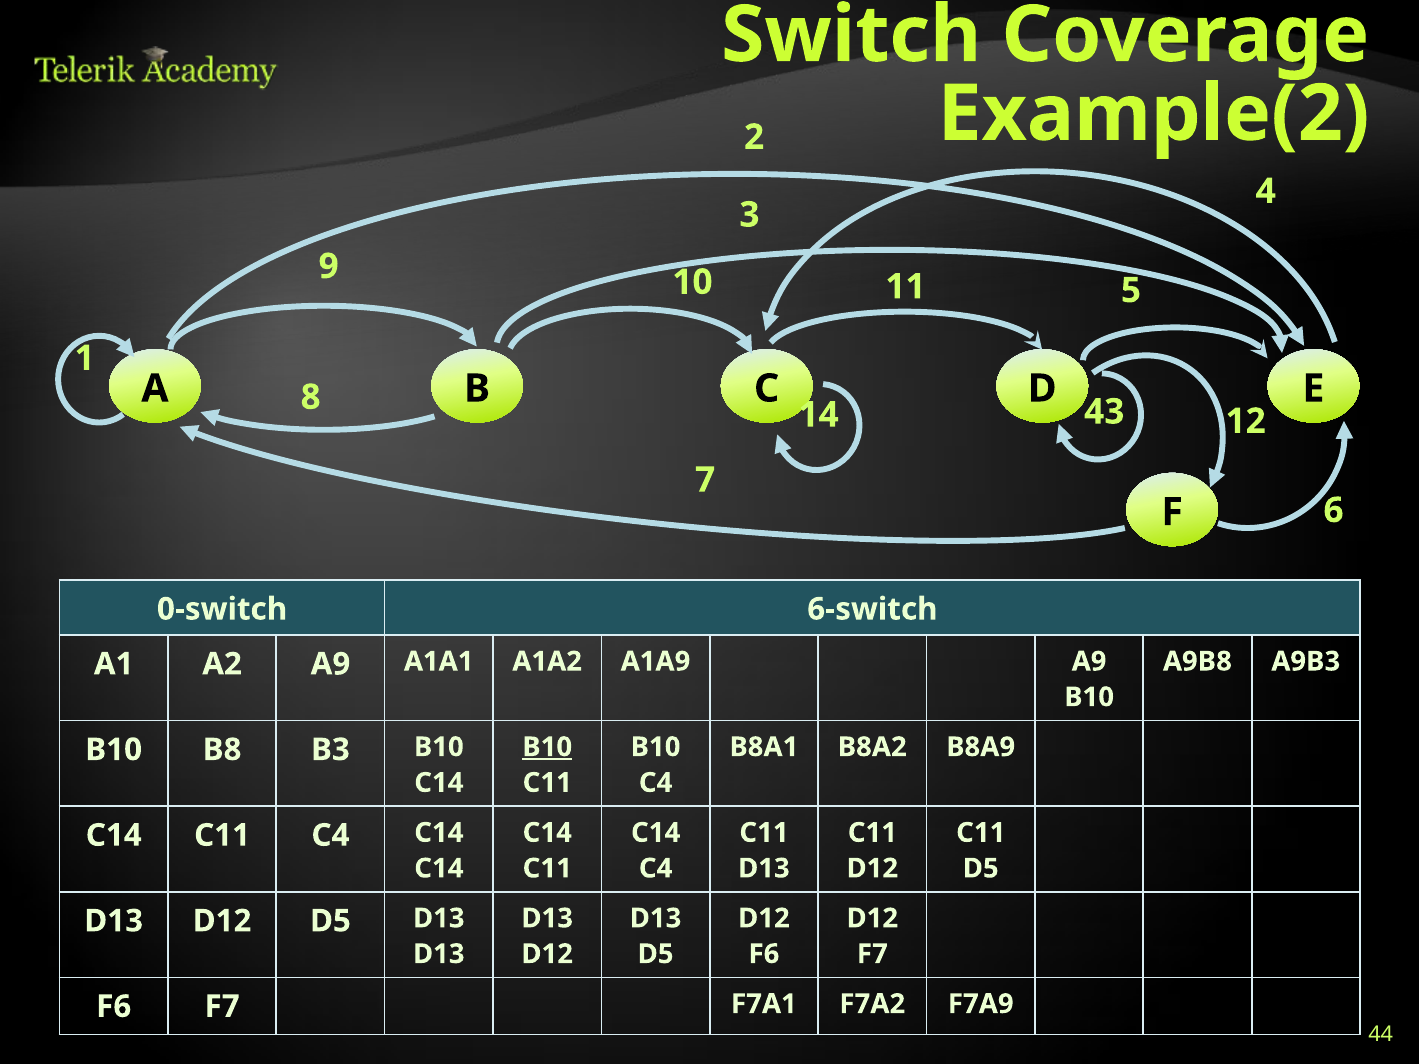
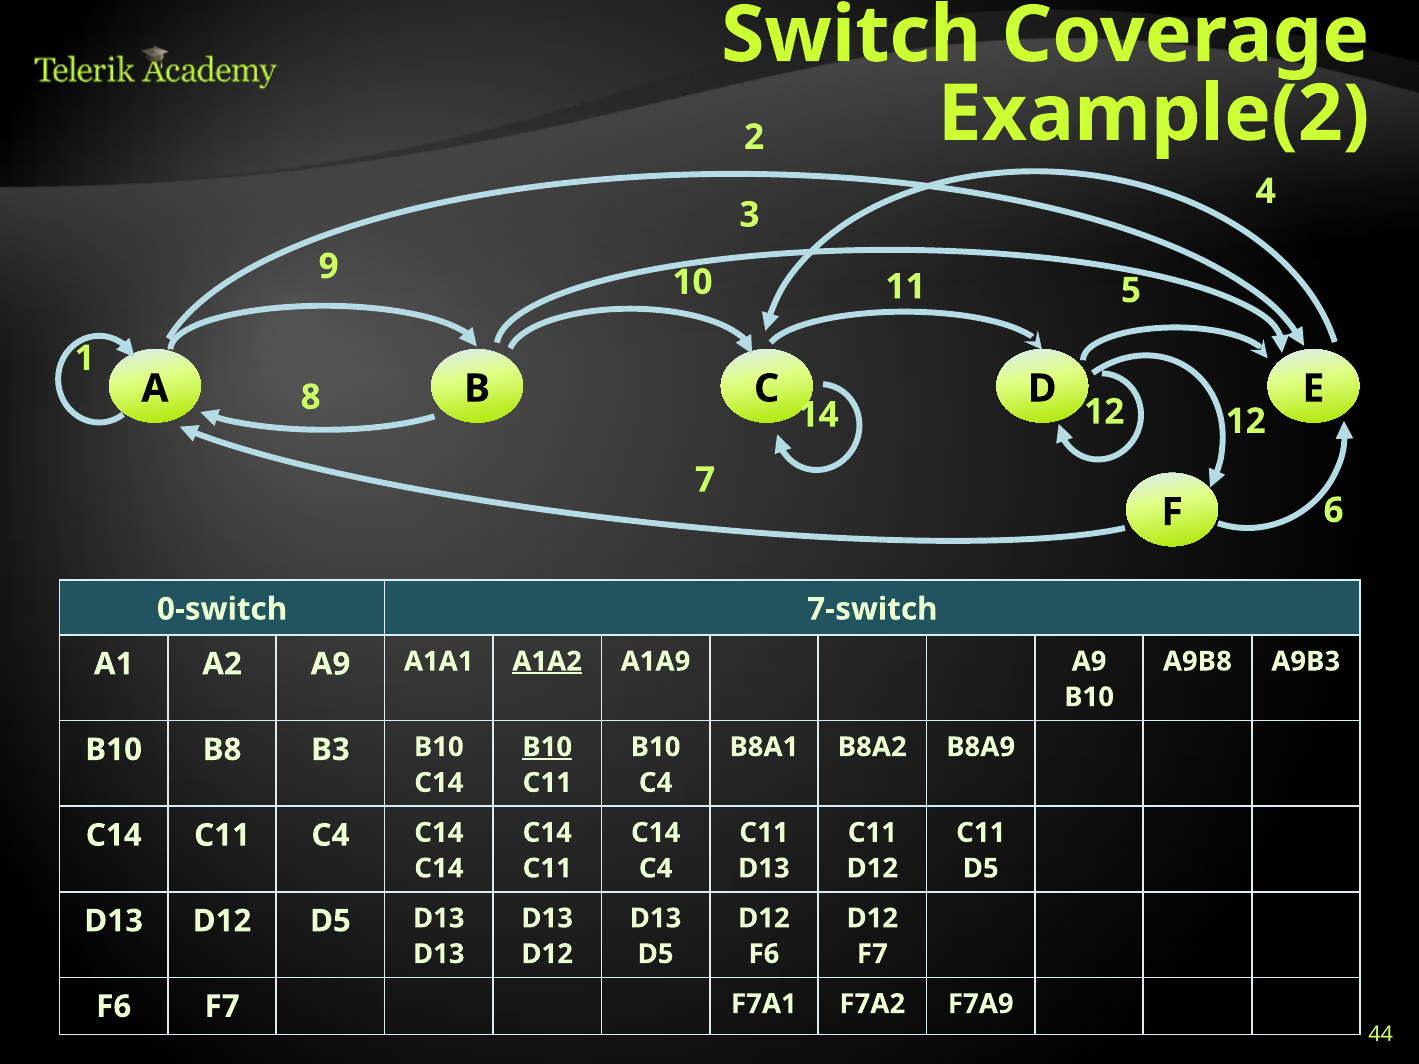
14 43: 43 -> 12 (1104, 412)
6-switch: 6-switch -> 7-switch (872, 609)
A1A2 underline: none -> present (547, 662)
